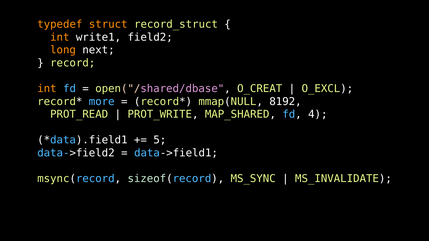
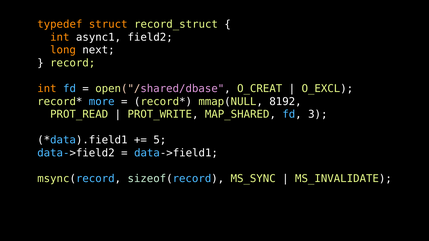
write1: write1 -> async1 (99, 37)
4: 4 -> 3 (318, 115)
